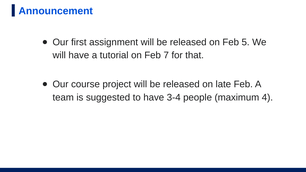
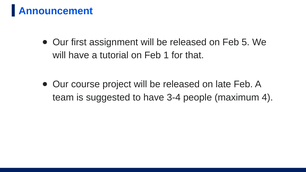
7: 7 -> 1 (166, 55)
